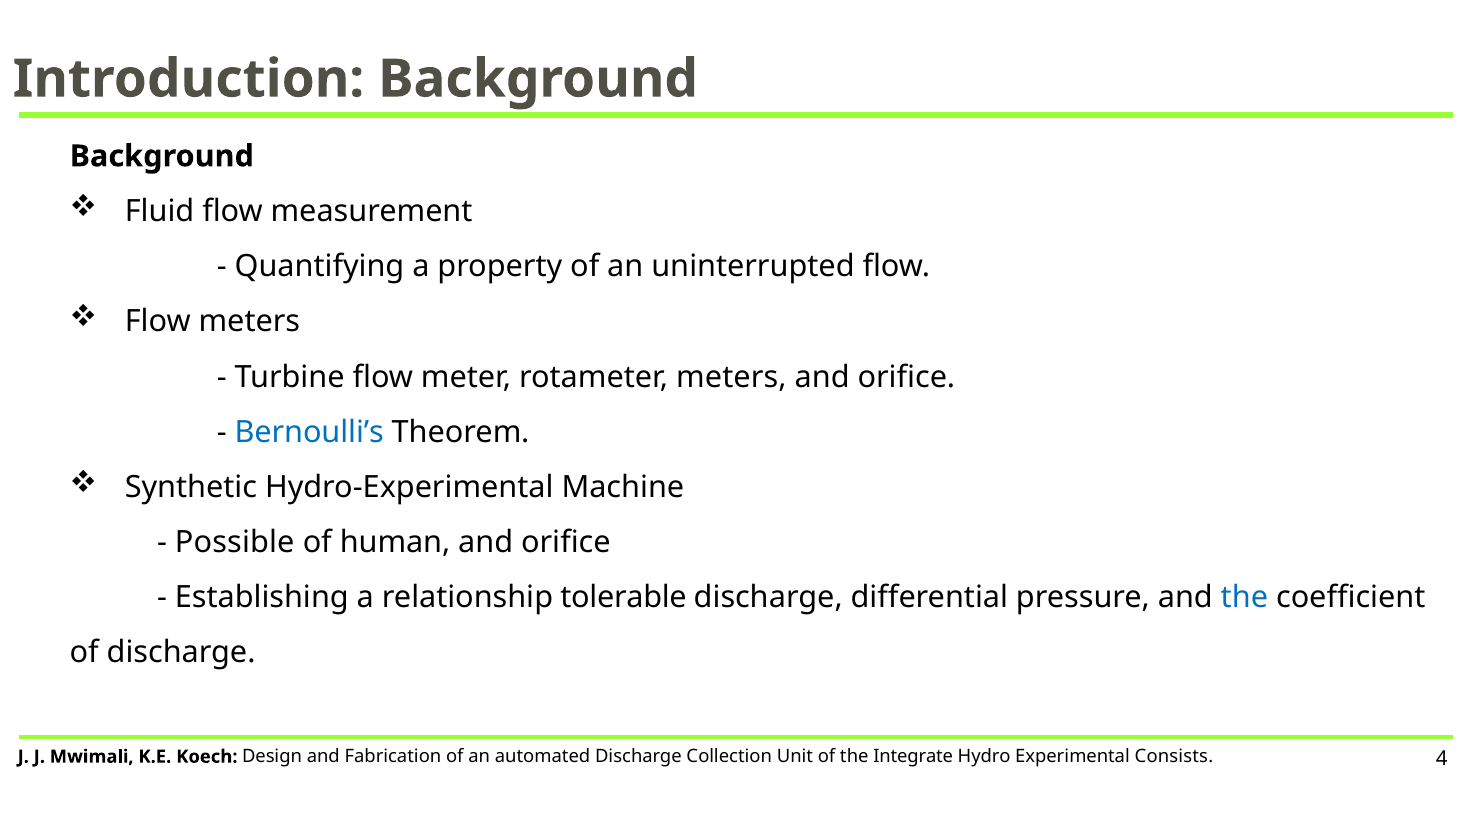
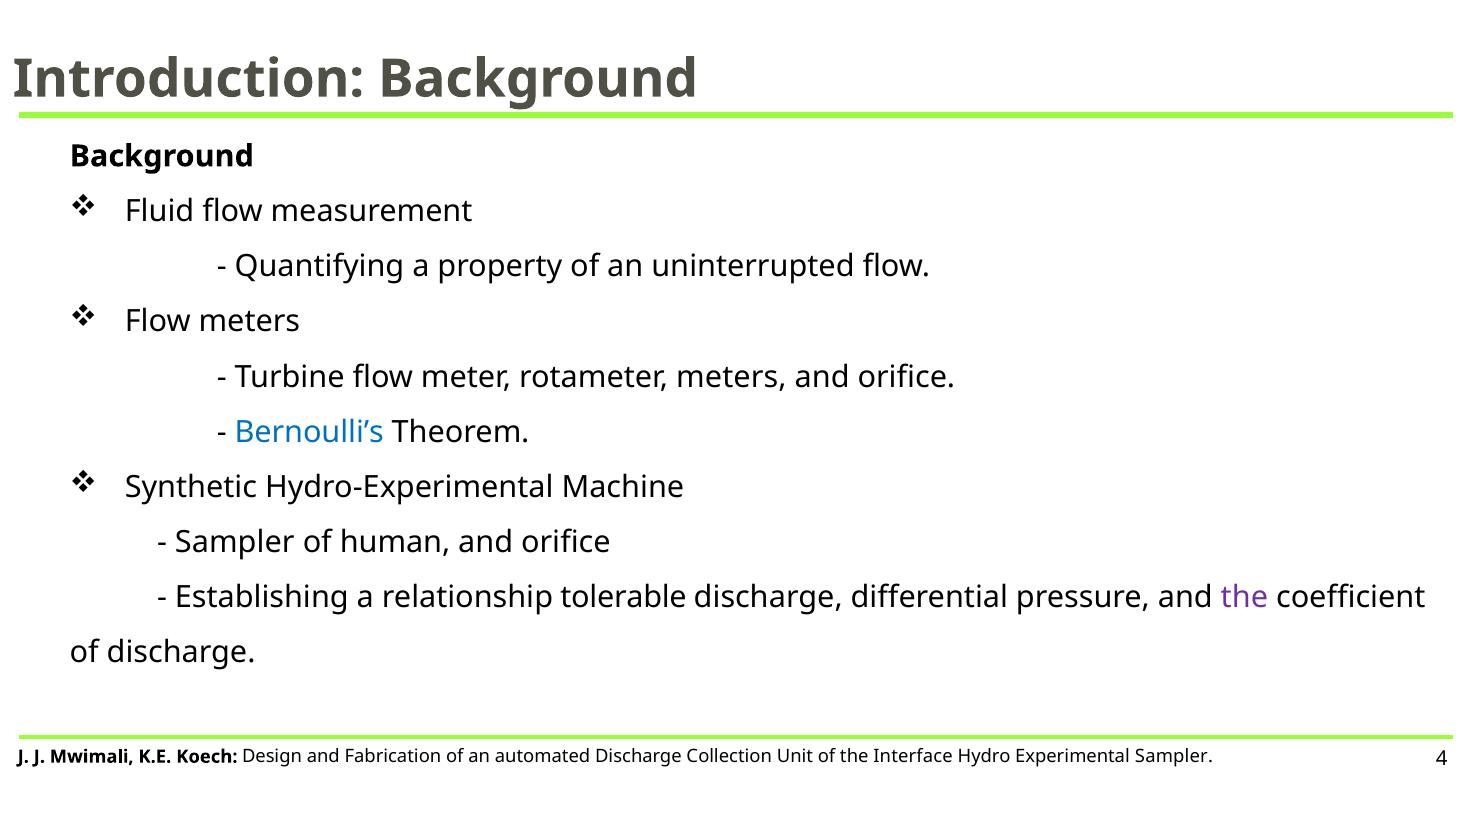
Possible: Possible -> Sampler (235, 542)
the colour: blue -> purple (1244, 598)
Integrate: Integrate -> Interface (913, 757)
Consists: Consists -> Sampler (1174, 757)
